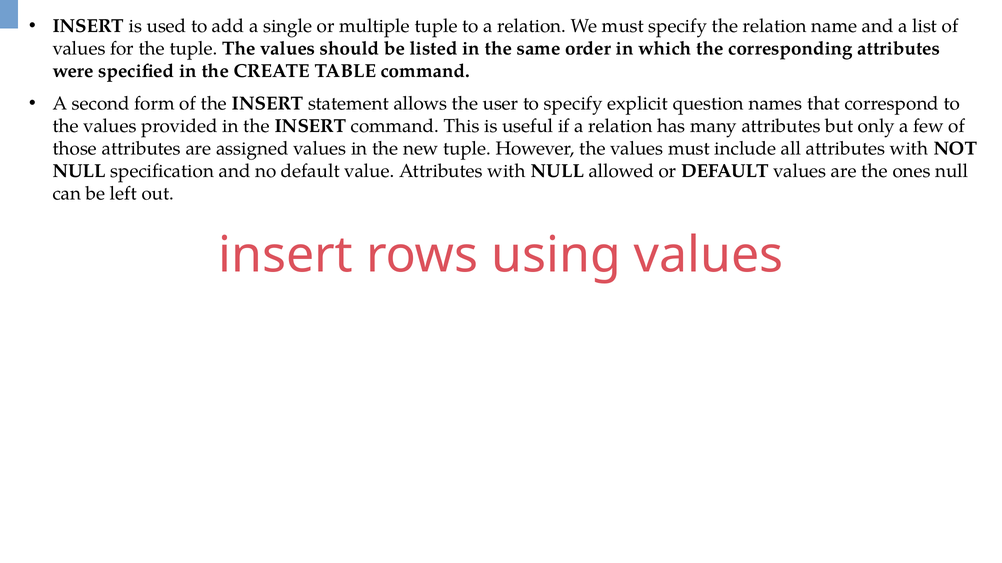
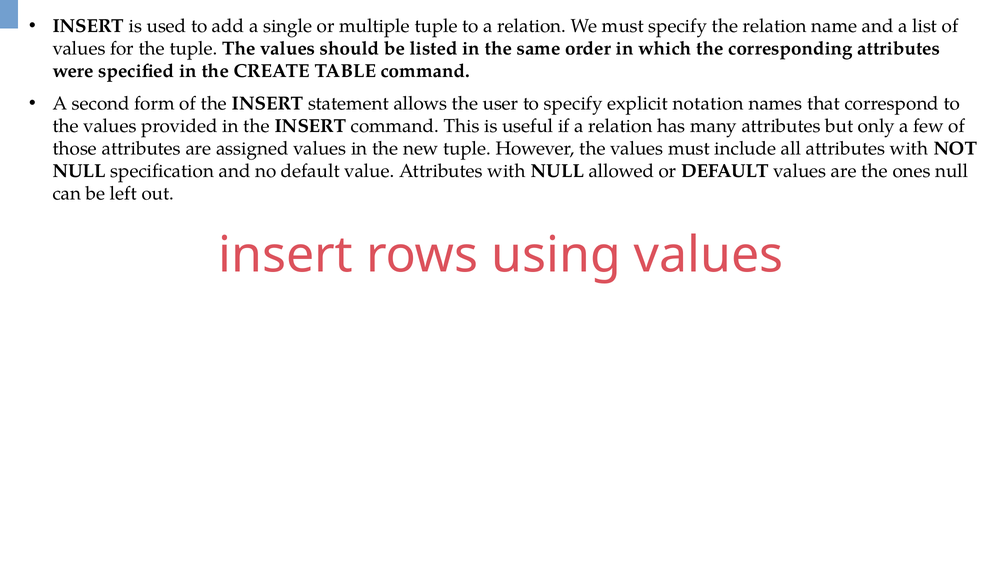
question: question -> notation (708, 103)
